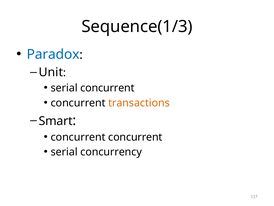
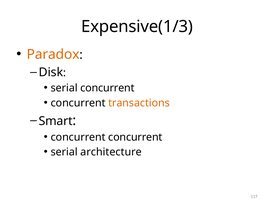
Sequence(1/3: Sequence(1/3 -> Expensive(1/3 (137, 27)
Paradox colour: blue -> orange (53, 54)
Unit: Unit -> Disk (51, 72)
concurrency: concurrency -> architecture (111, 152)
